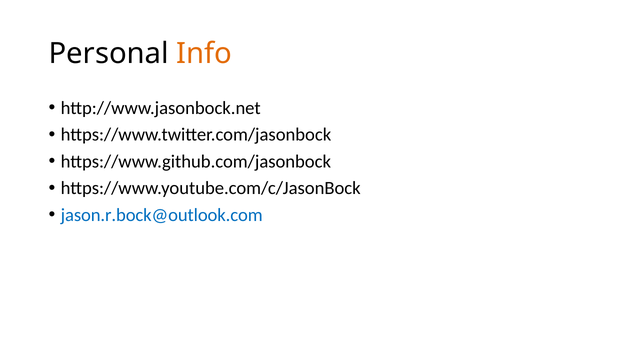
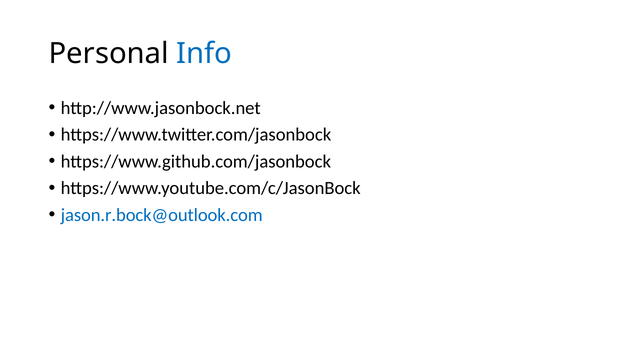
Info colour: orange -> blue (204, 54)
